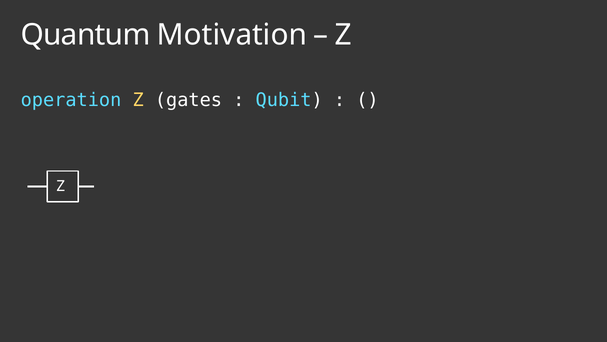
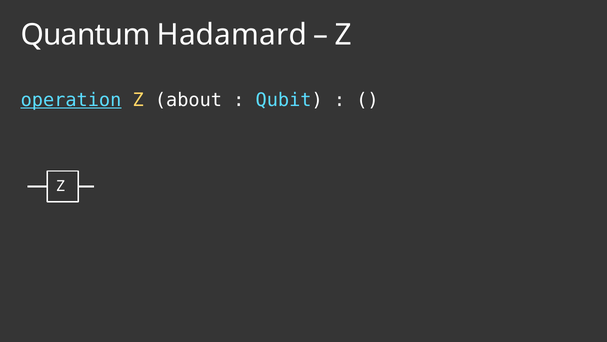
Motivation: Motivation -> Hadamard (232, 35)
operation underline: none -> present (71, 100)
gates: gates -> about (188, 100)
